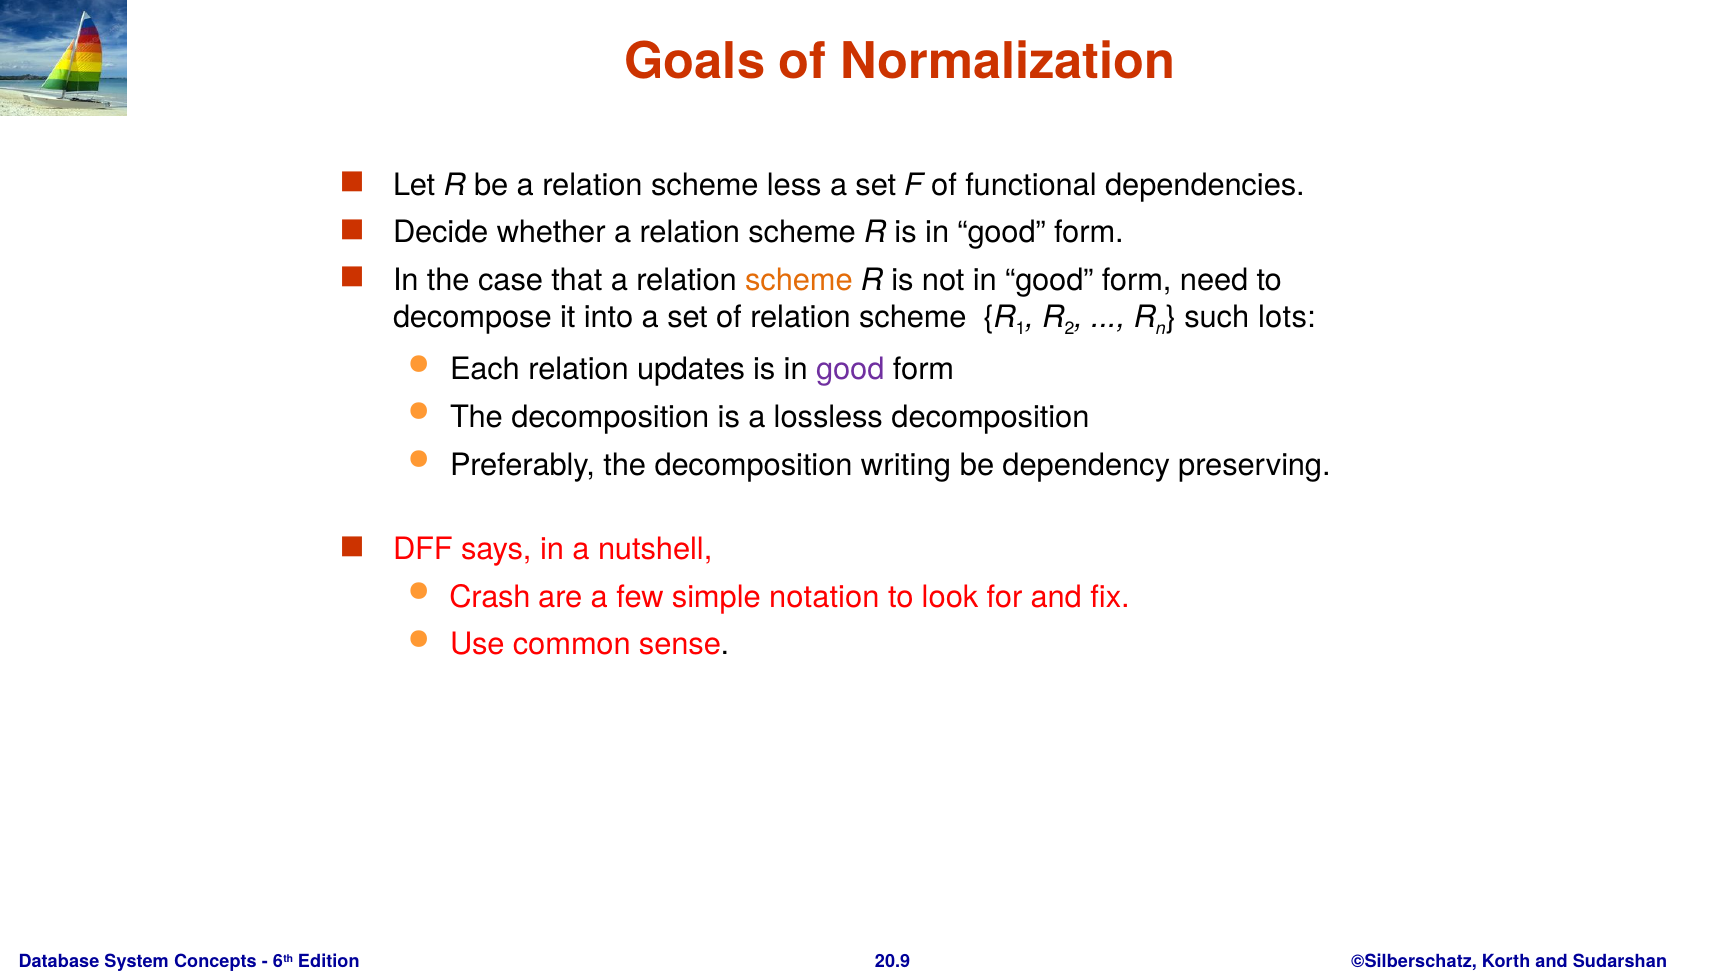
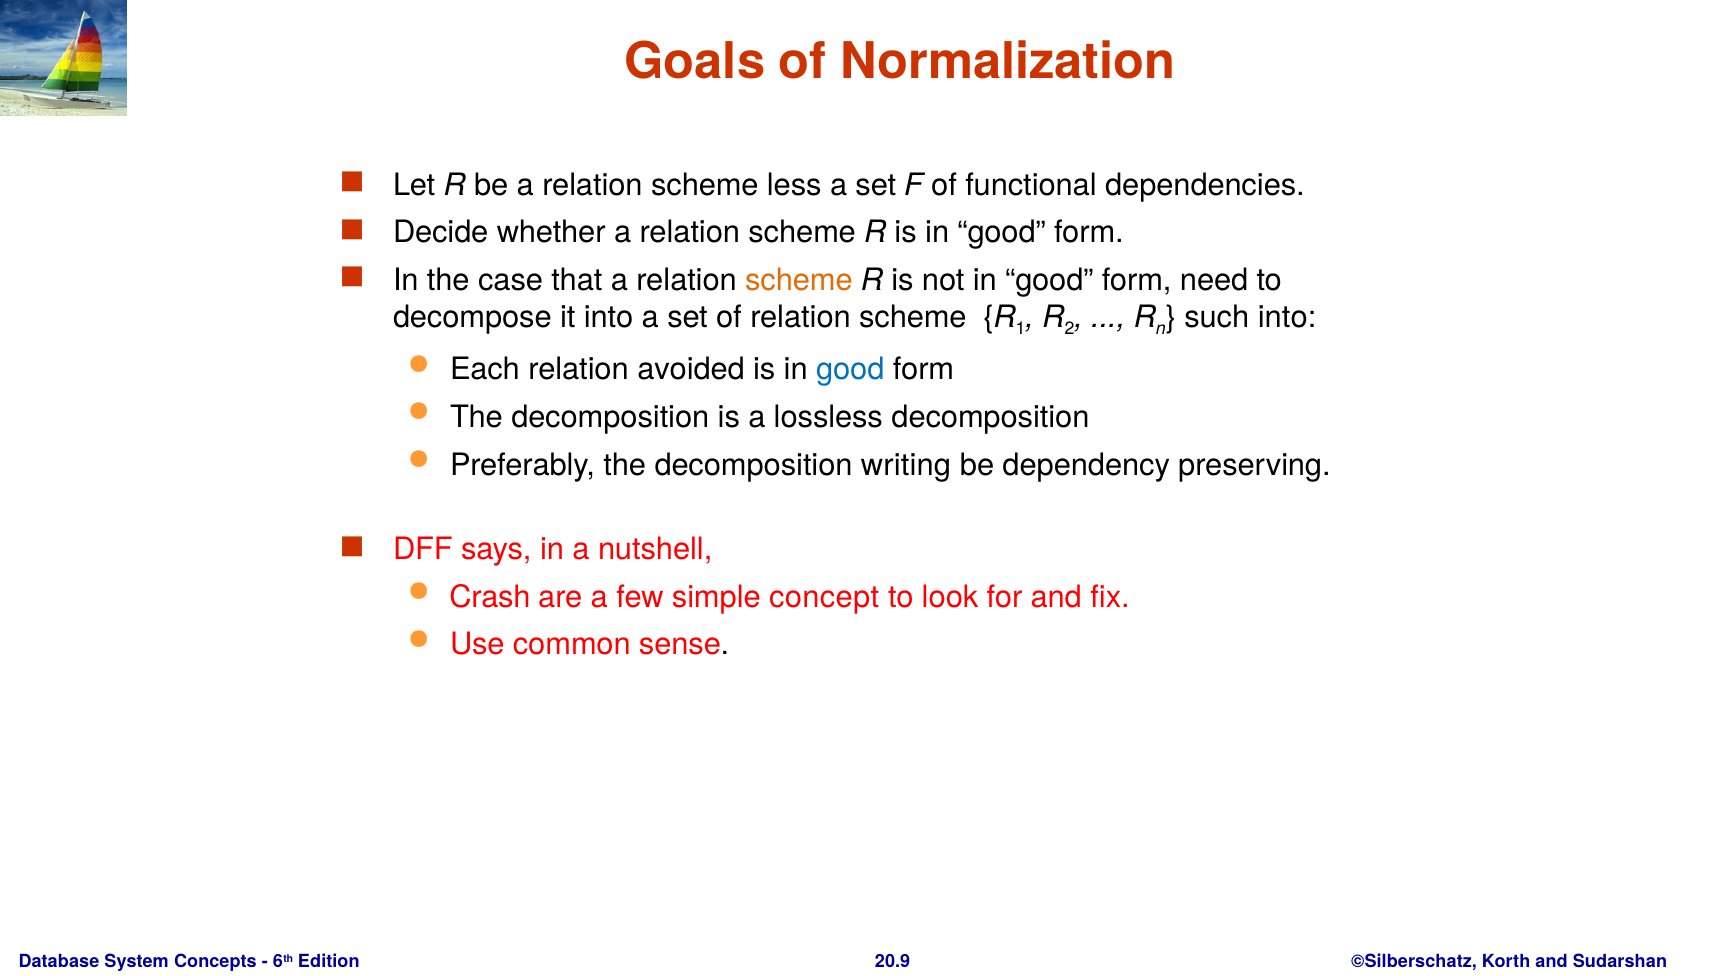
such lots: lots -> into (1287, 317)
updates: updates -> avoided (691, 370)
good colour: purple -> blue (850, 370)
notation: notation -> concept (824, 597)
